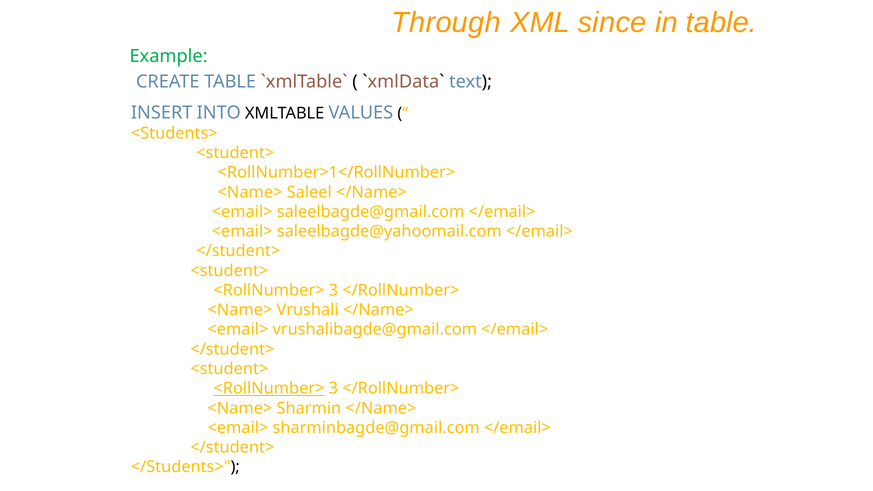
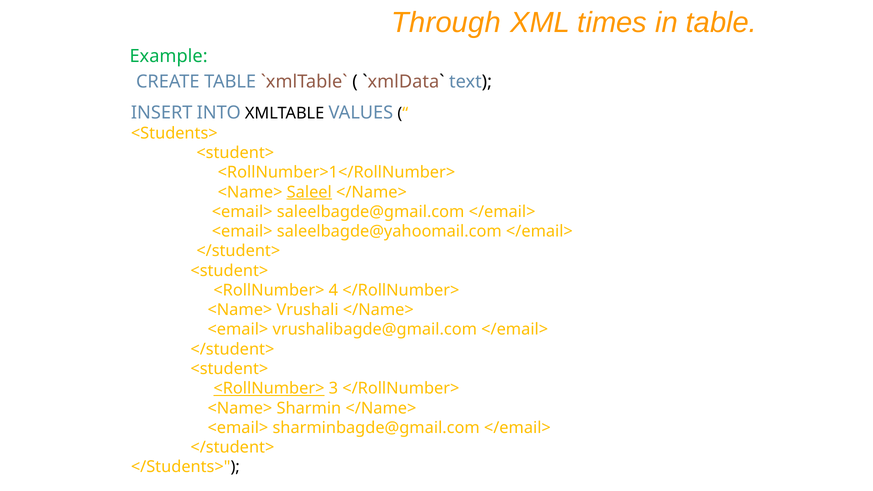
since: since -> times (612, 23)
Saleel underline: none -> present (309, 192)
3: 3 -> 4 (333, 290)
